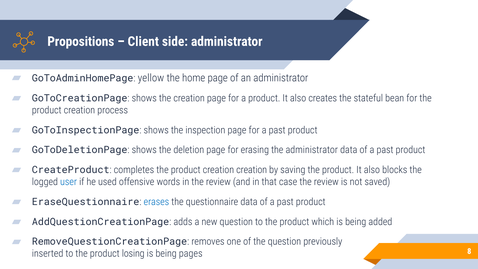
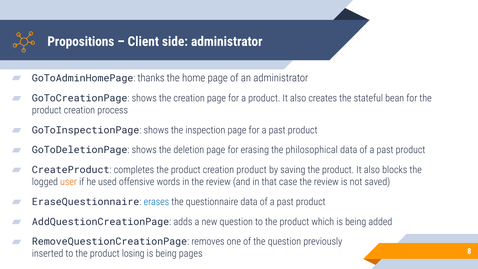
yellow: yellow -> thanks (151, 78)
the administrator: administrator -> philosophical (312, 150)
creation creation: creation -> product (252, 170)
user colour: blue -> orange (69, 182)
